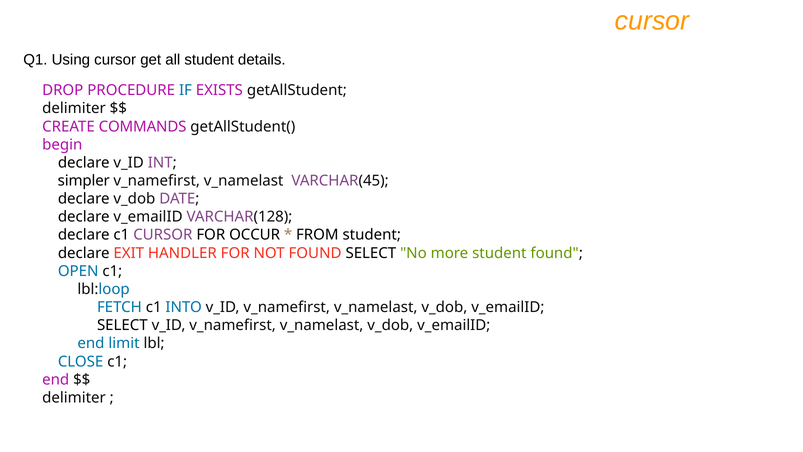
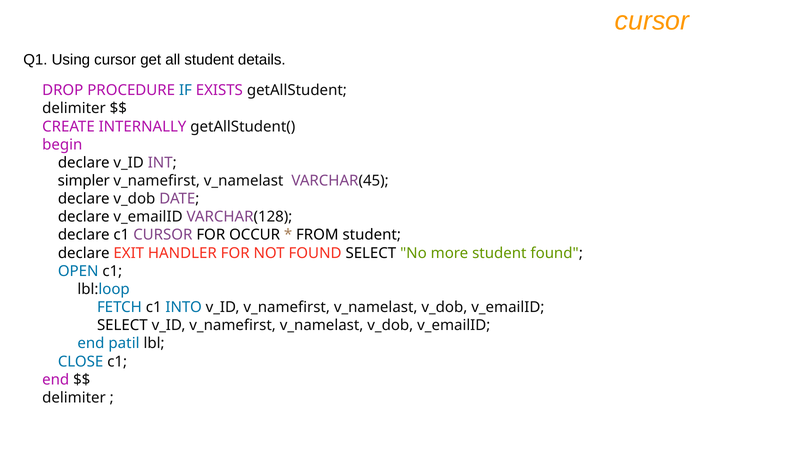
COMMANDS: COMMANDS -> INTERNALLY (143, 126)
limit: limit -> patil (124, 343)
